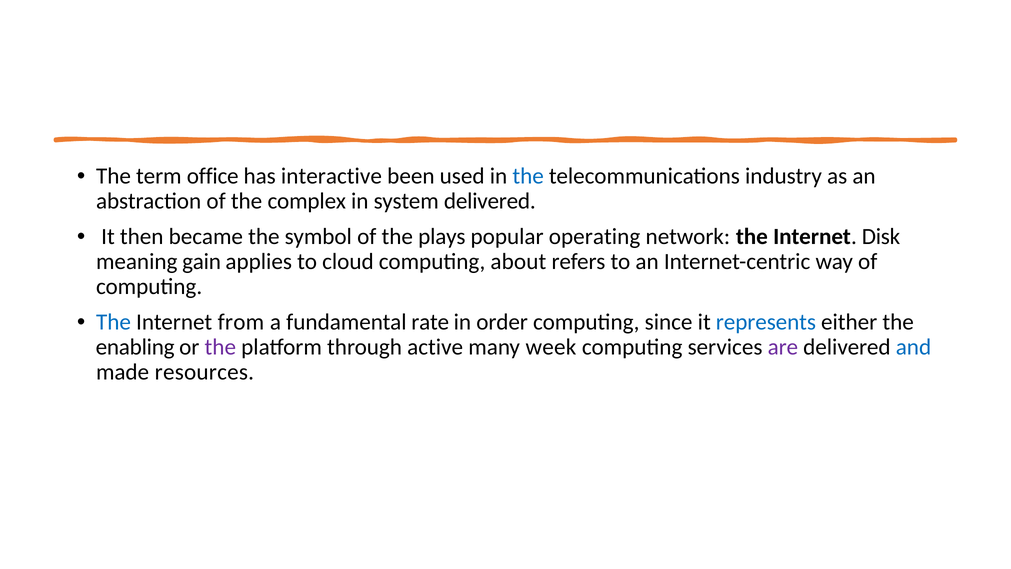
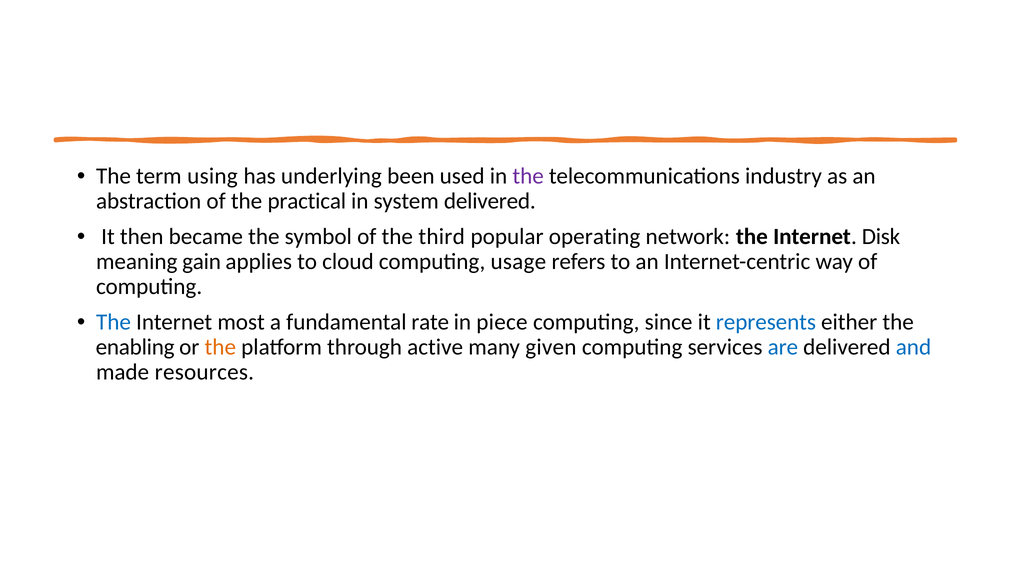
office: office -> using (212, 176)
interactive: interactive -> underlying (331, 176)
the colour: blue -> purple (528, 176)
complex: complex -> practical (307, 201)
plays: plays -> third (442, 237)
about: about -> usage (518, 262)
from: from -> most (241, 322)
order: order -> piece (502, 322)
the colour: purple -> orange (220, 347)
week: week -> given (551, 347)
are colour: purple -> blue (783, 347)
